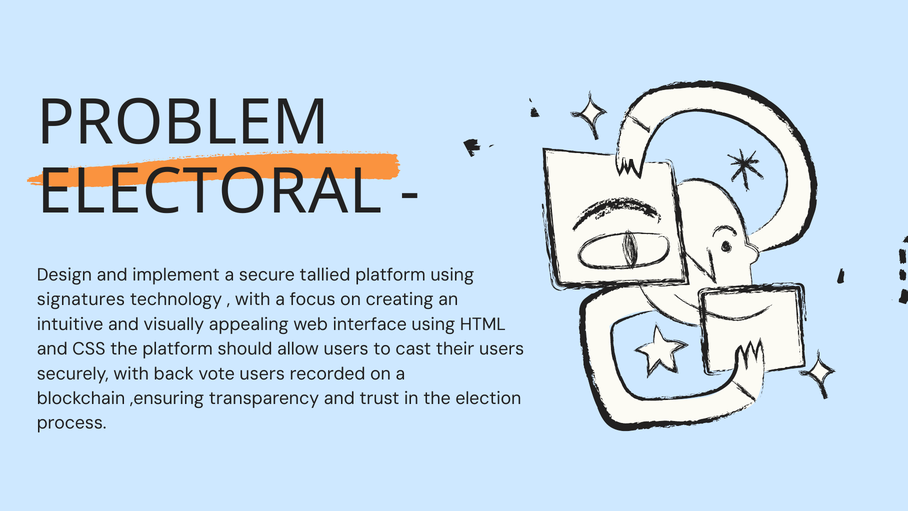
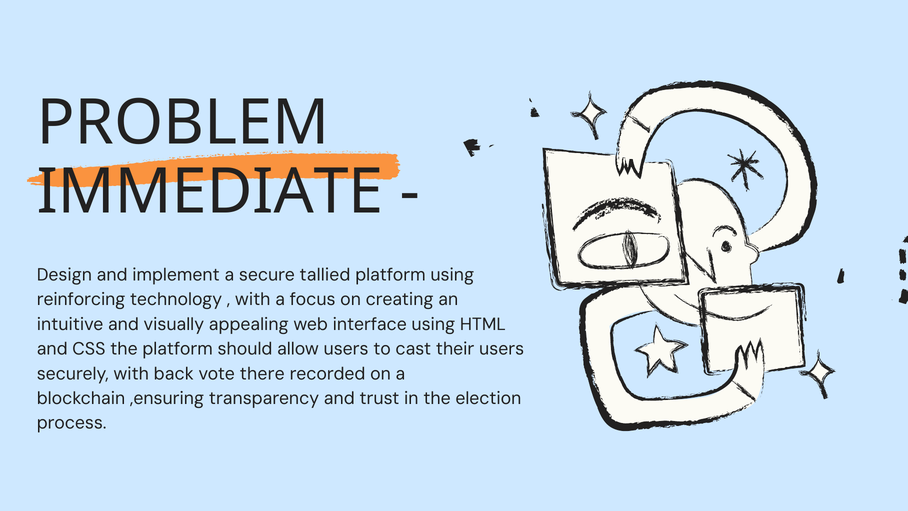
ELECTORAL: ELECTORAL -> IMMEDIATE (210, 192)
signatures: signatures -> reinforcing (81, 299)
vote users: users -> there (262, 373)
